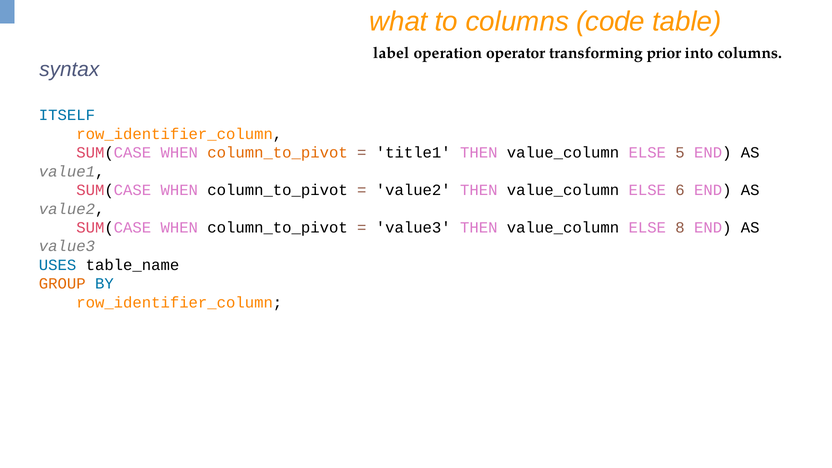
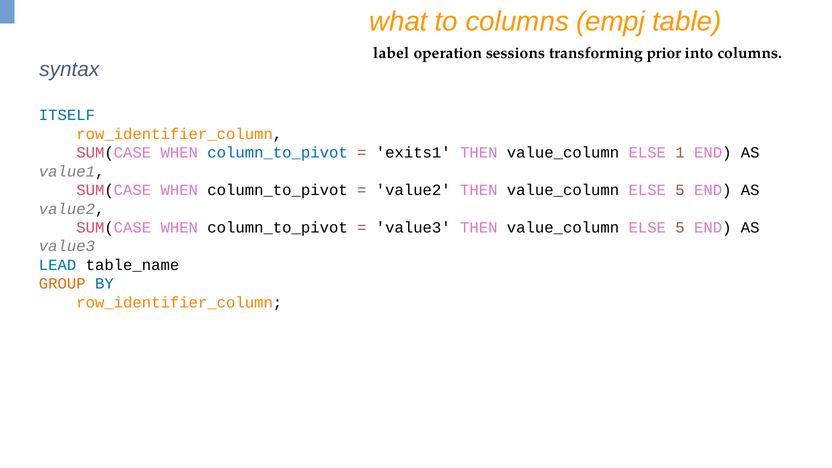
code: code -> empj (611, 22)
operator: operator -> sessions (516, 53)
column_to_pivot colour: orange -> blue (278, 153)
title1: title1 -> exits1 (413, 153)
5: 5 -> 1 (680, 153)
6: 6 -> 5 (680, 190)
8: 8 -> 5 (680, 228)
USES: USES -> LEAD (58, 265)
